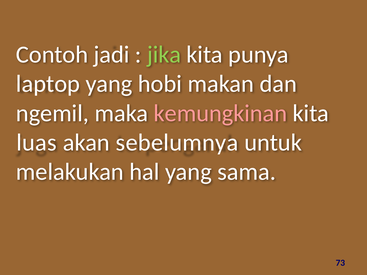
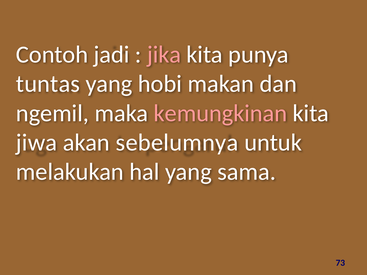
jika colour: light green -> pink (164, 55)
laptop: laptop -> tuntas (48, 84)
luas: luas -> jiwa (37, 143)
